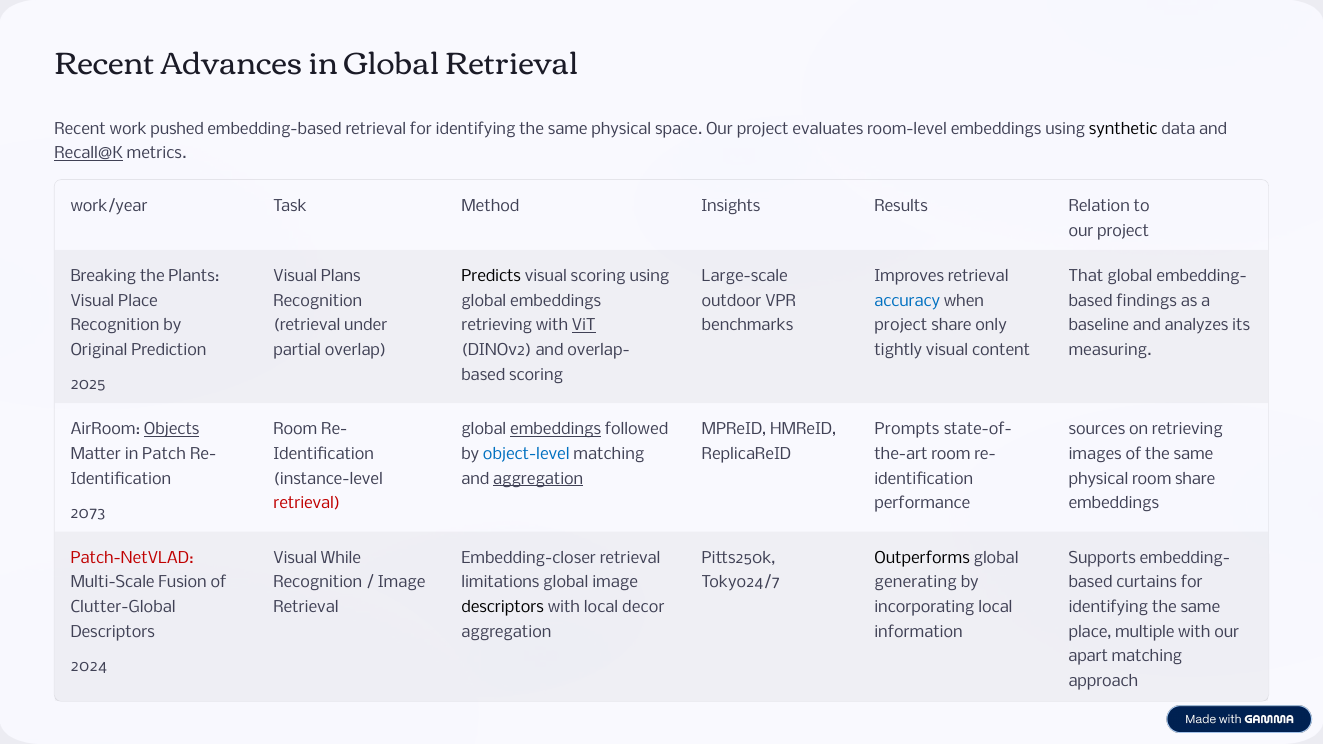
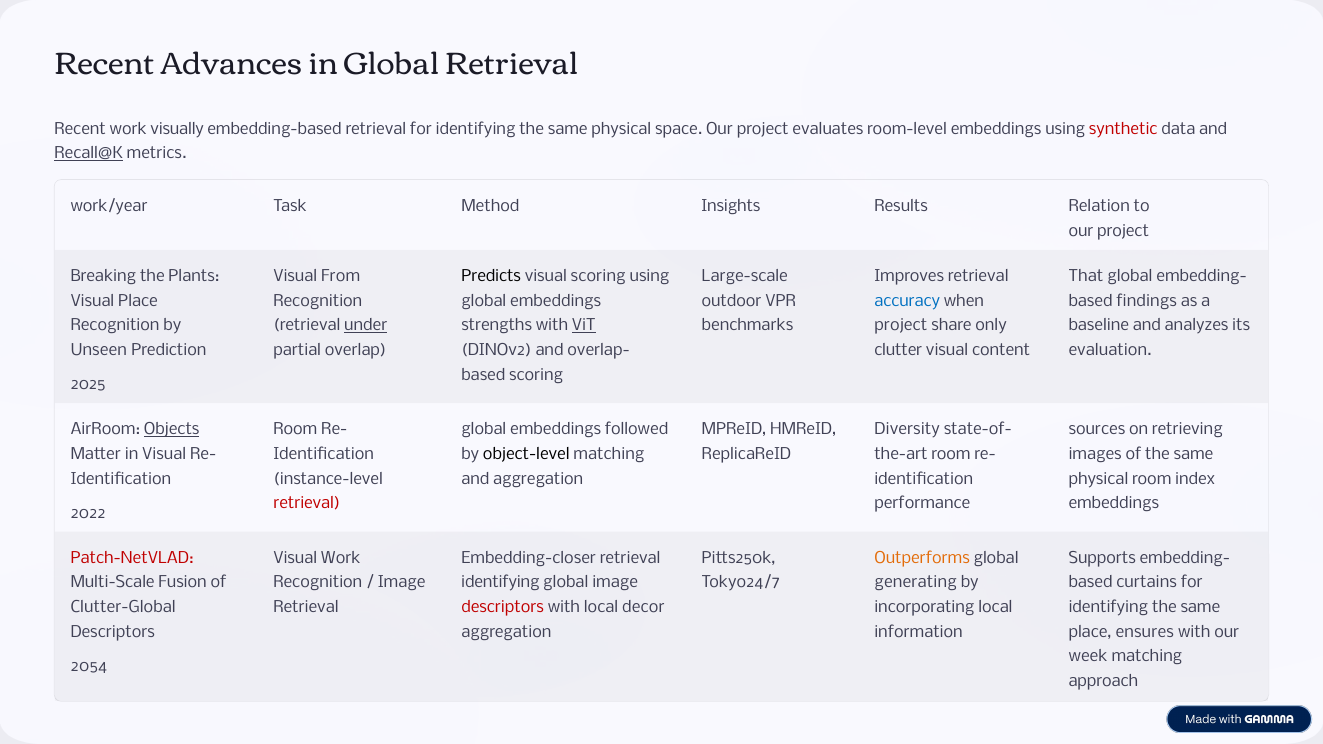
pushed: pushed -> visually (177, 129)
synthetic colour: black -> red (1123, 129)
Plans: Plans -> From (341, 276)
under underline: none -> present (366, 326)
retrieving: retrieving -> strengths (497, 326)
Original: Original -> Unseen (99, 350)
tightly: tightly -> clutter (898, 350)
measuring: measuring -> evaluation (1110, 350)
embeddings underline: present -> none (556, 430)
Prompts: Prompts -> Diversity (907, 430)
in Patch: Patch -> Visual (164, 454)
object-level colour: blue -> black (526, 454)
aggregation underline: present -> none (538, 479)
room share: share -> index (1195, 479)
2073: 2073 -> 2022 (88, 514)
Visual While: While -> Work (341, 558)
Outperforms colour: black -> orange (922, 558)
limitations: limitations -> identifying (500, 583)
descriptors colour: black -> red (503, 608)
multiple: multiple -> ensures (1145, 632)
apart: apart -> week (1088, 657)
2024: 2024 -> 2054 (89, 667)
